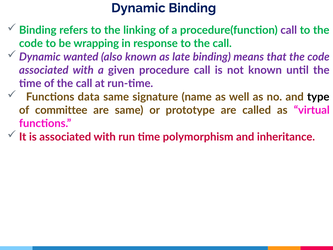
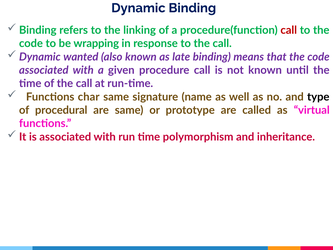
call colour: purple -> red (289, 30)
data: data -> char (89, 97)
committee: committee -> procedural (61, 110)
